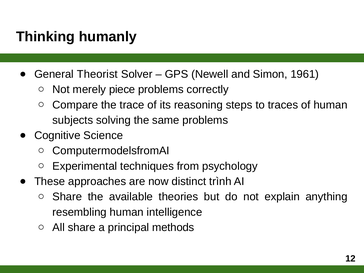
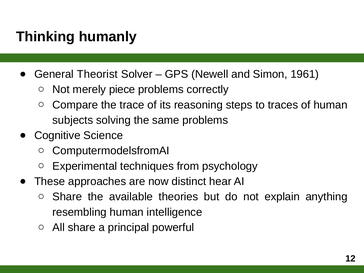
trình: trình -> hear (220, 181)
methods: methods -> powerful (173, 227)
